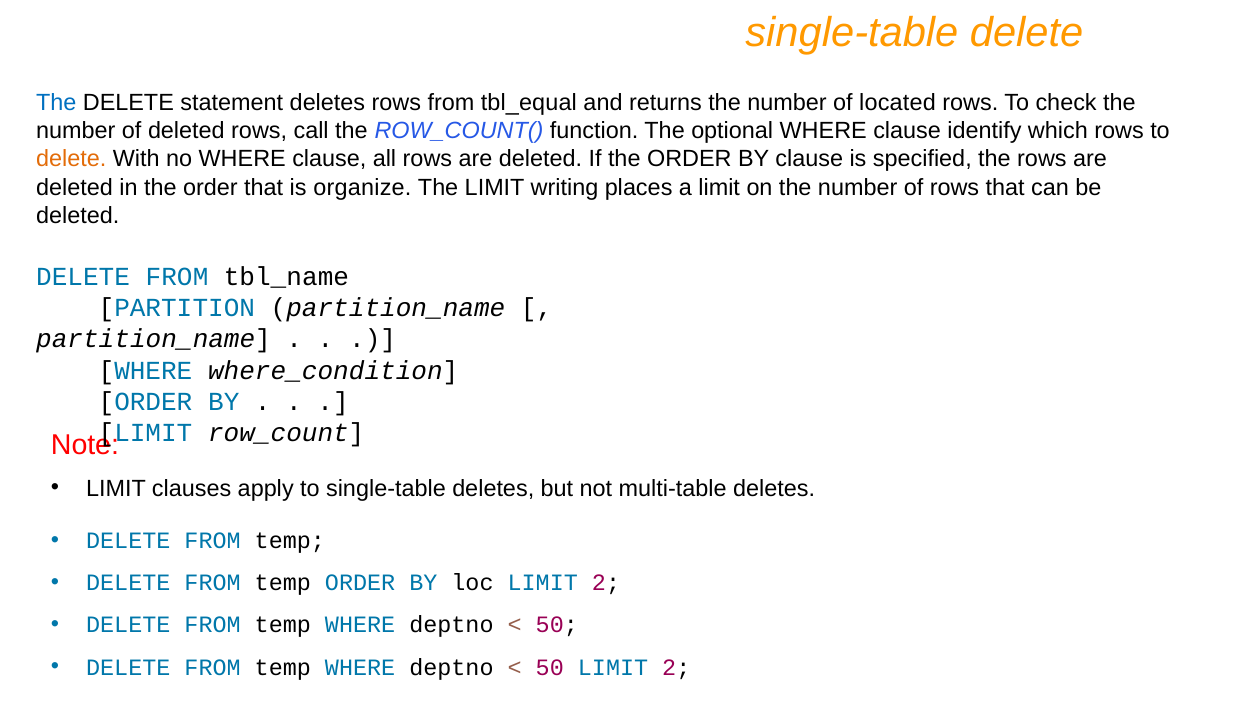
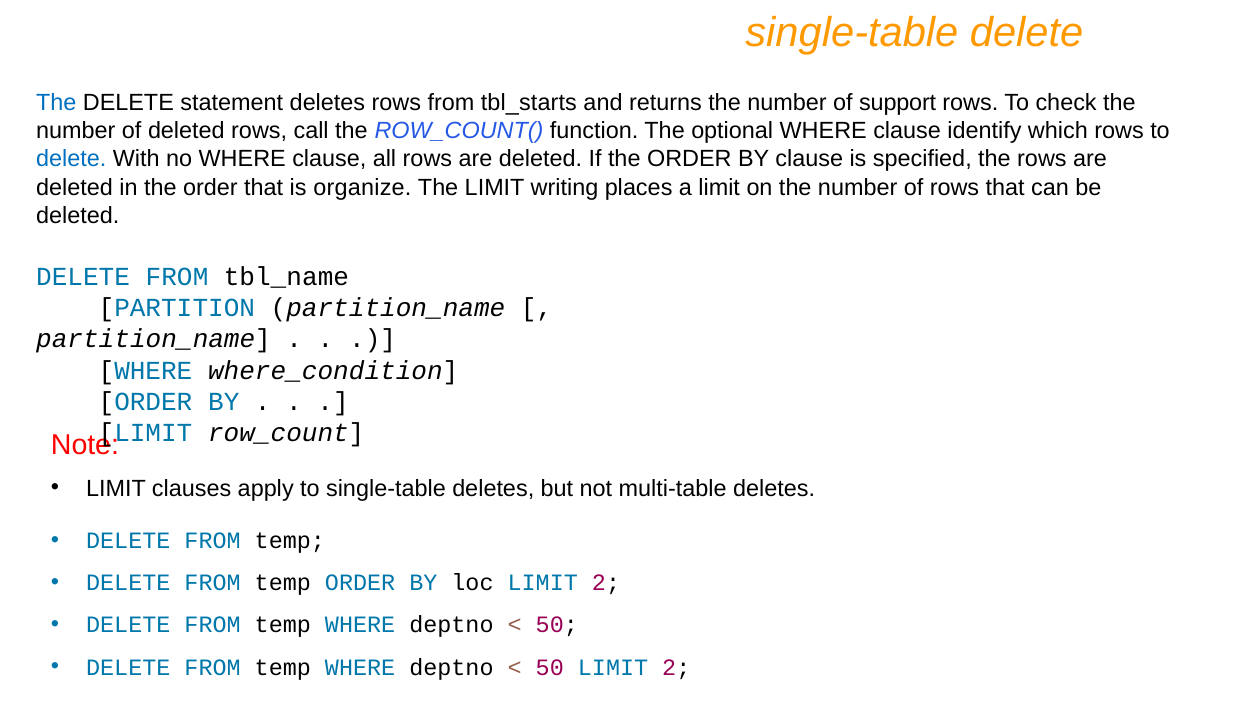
tbl_equal: tbl_equal -> tbl_starts (529, 103)
located: located -> support (898, 103)
delete colour: orange -> blue (71, 159)
